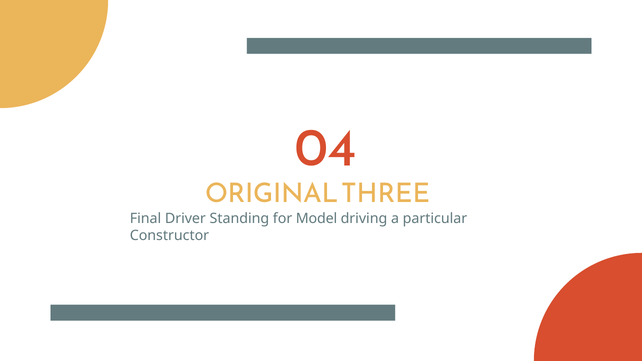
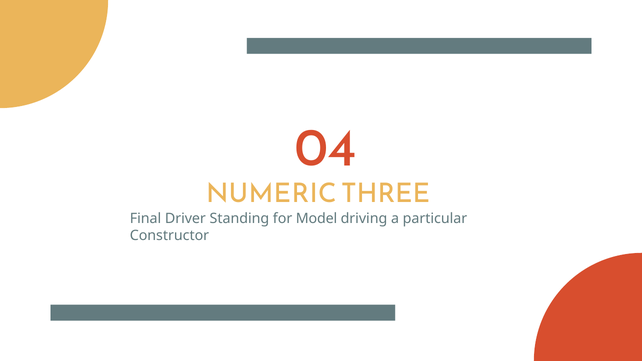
ORIGINAL: ORIGINAL -> NUMERIC (271, 193)
